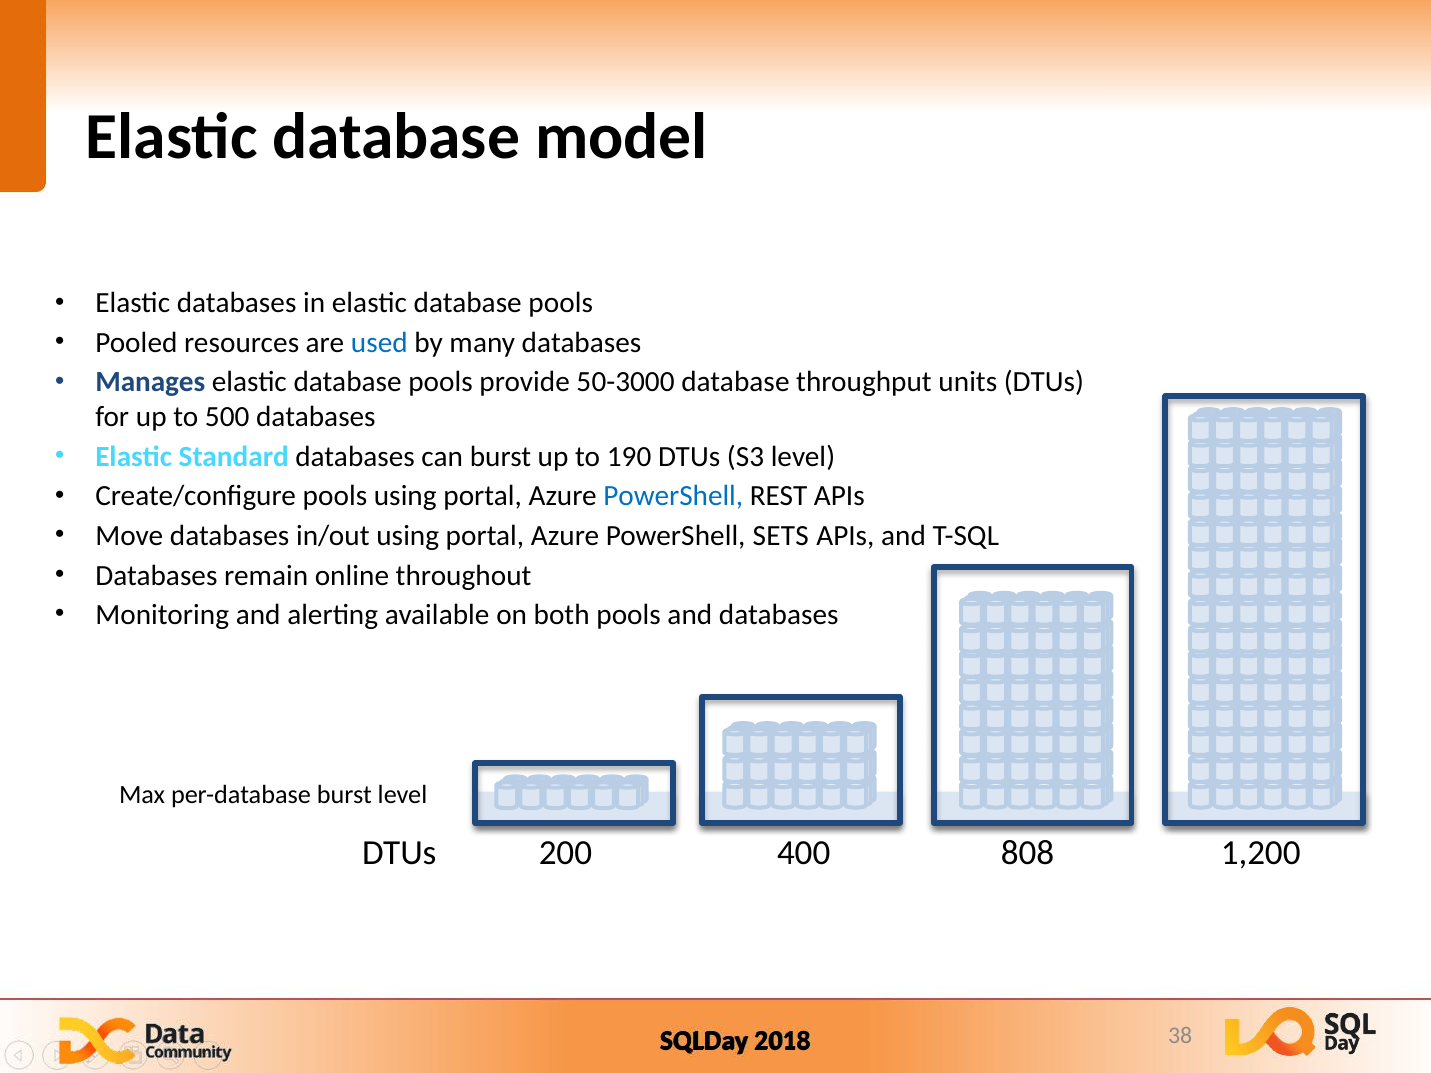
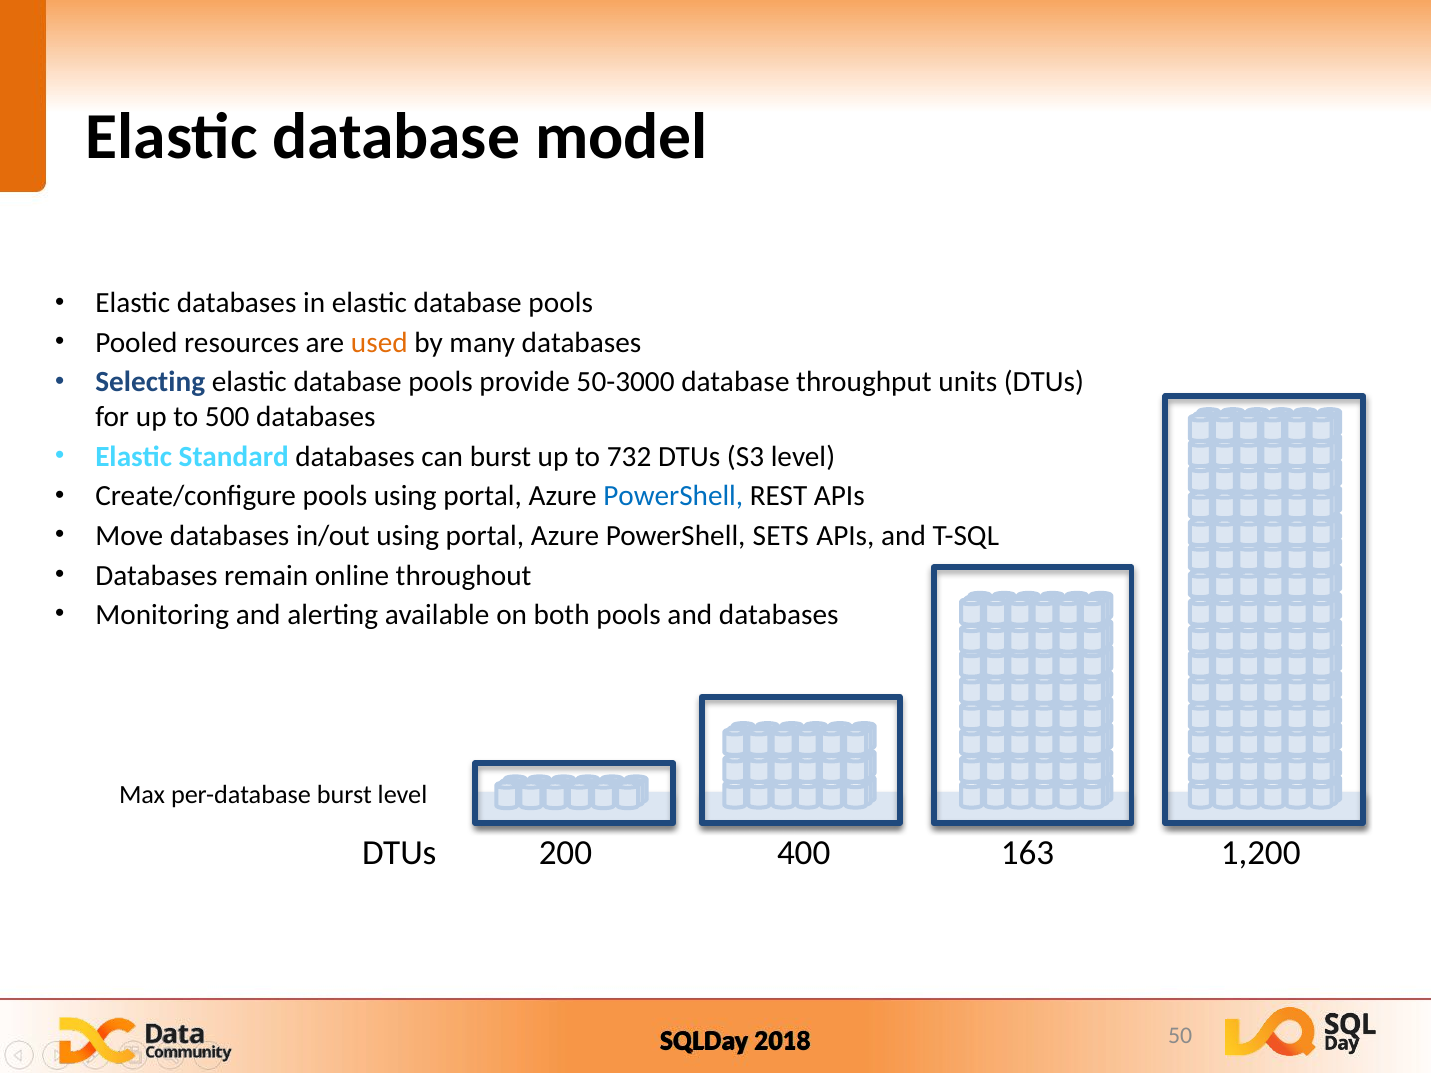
used colour: blue -> orange (379, 343)
Manages: Manages -> Selecting (150, 382)
190: 190 -> 732 (629, 457)
808: 808 -> 163 (1028, 853)
38: 38 -> 50 (1180, 1036)
